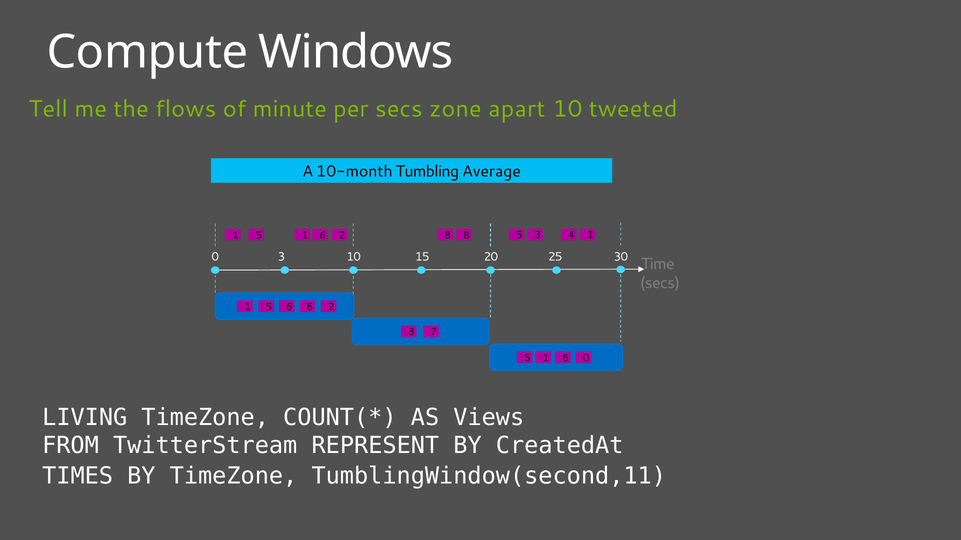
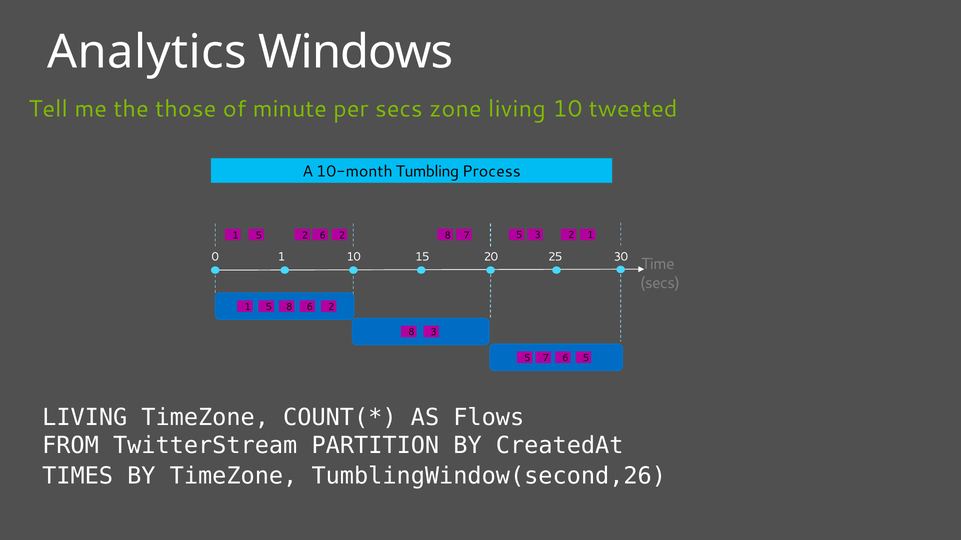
Compute: Compute -> Analytics (147, 52)
flows: flows -> those (186, 109)
zone apart: apart -> living (517, 109)
Average: Average -> Process (491, 172)
3 4: 4 -> 2 (571, 235)
1: 1 -> 2 (305, 235)
8 8: 8 -> 7 (467, 235)
0 3: 3 -> 1 (281, 257)
5 6: 6 -> 8 (289, 307)
8 7: 7 -> 3 (434, 332)
1: 1 -> 7 (546, 358)
6 0: 0 -> 5 (586, 358)
Views: Views -> Flows (489, 418)
REPRESENT: REPRESENT -> PARTITION (375, 446)
TumblingWindow(second,11: TumblingWindow(second,11 -> TumblingWindow(second,26 (489, 476)
